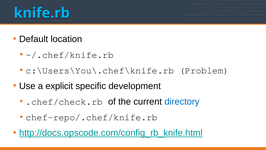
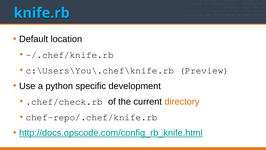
Problem: Problem -> Preview (204, 70)
explicit: explicit -> python (59, 86)
directory colour: blue -> orange (182, 101)
